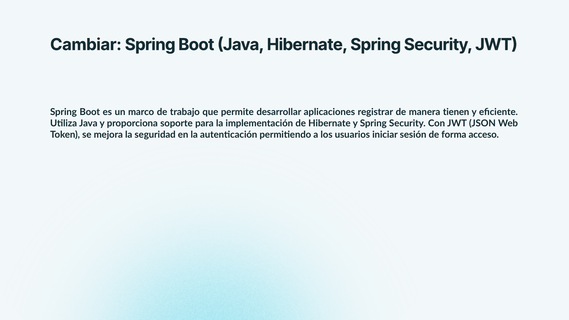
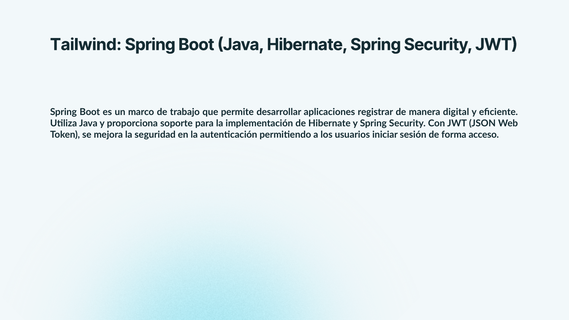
Cambiar: Cambiar -> Tailwind (86, 45)
tienen: tienen -> digital (456, 112)
